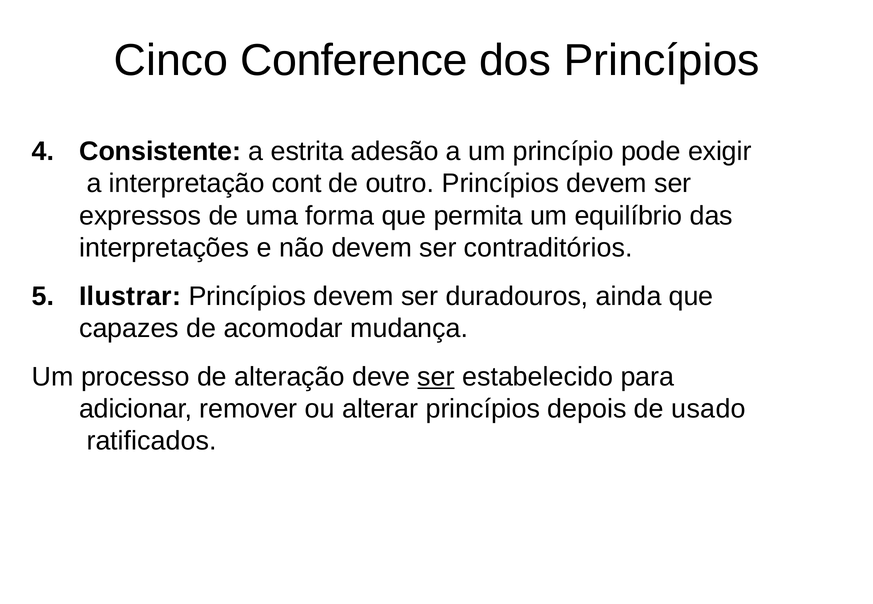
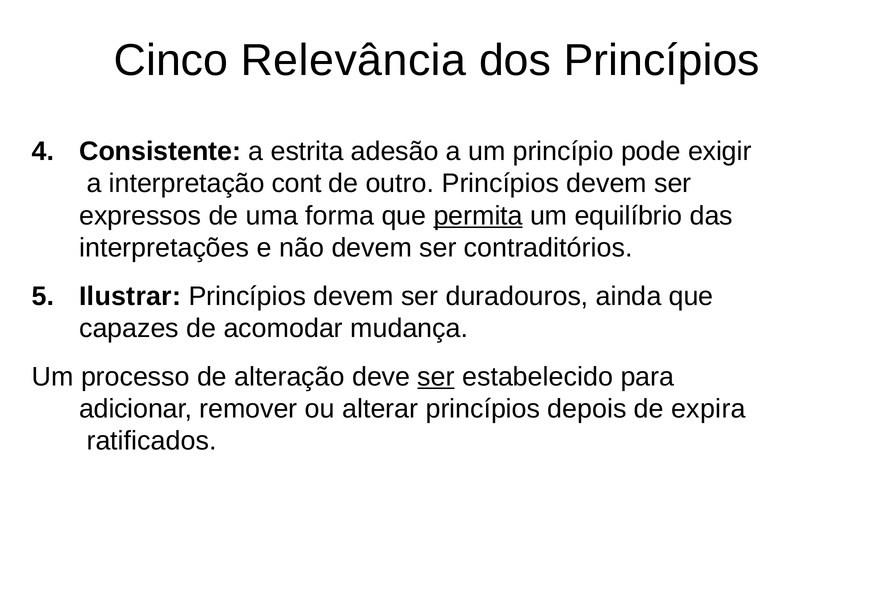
Conference: Conference -> Relevância (353, 61)
permita underline: none -> present (478, 216)
usado: usado -> expira (709, 409)
